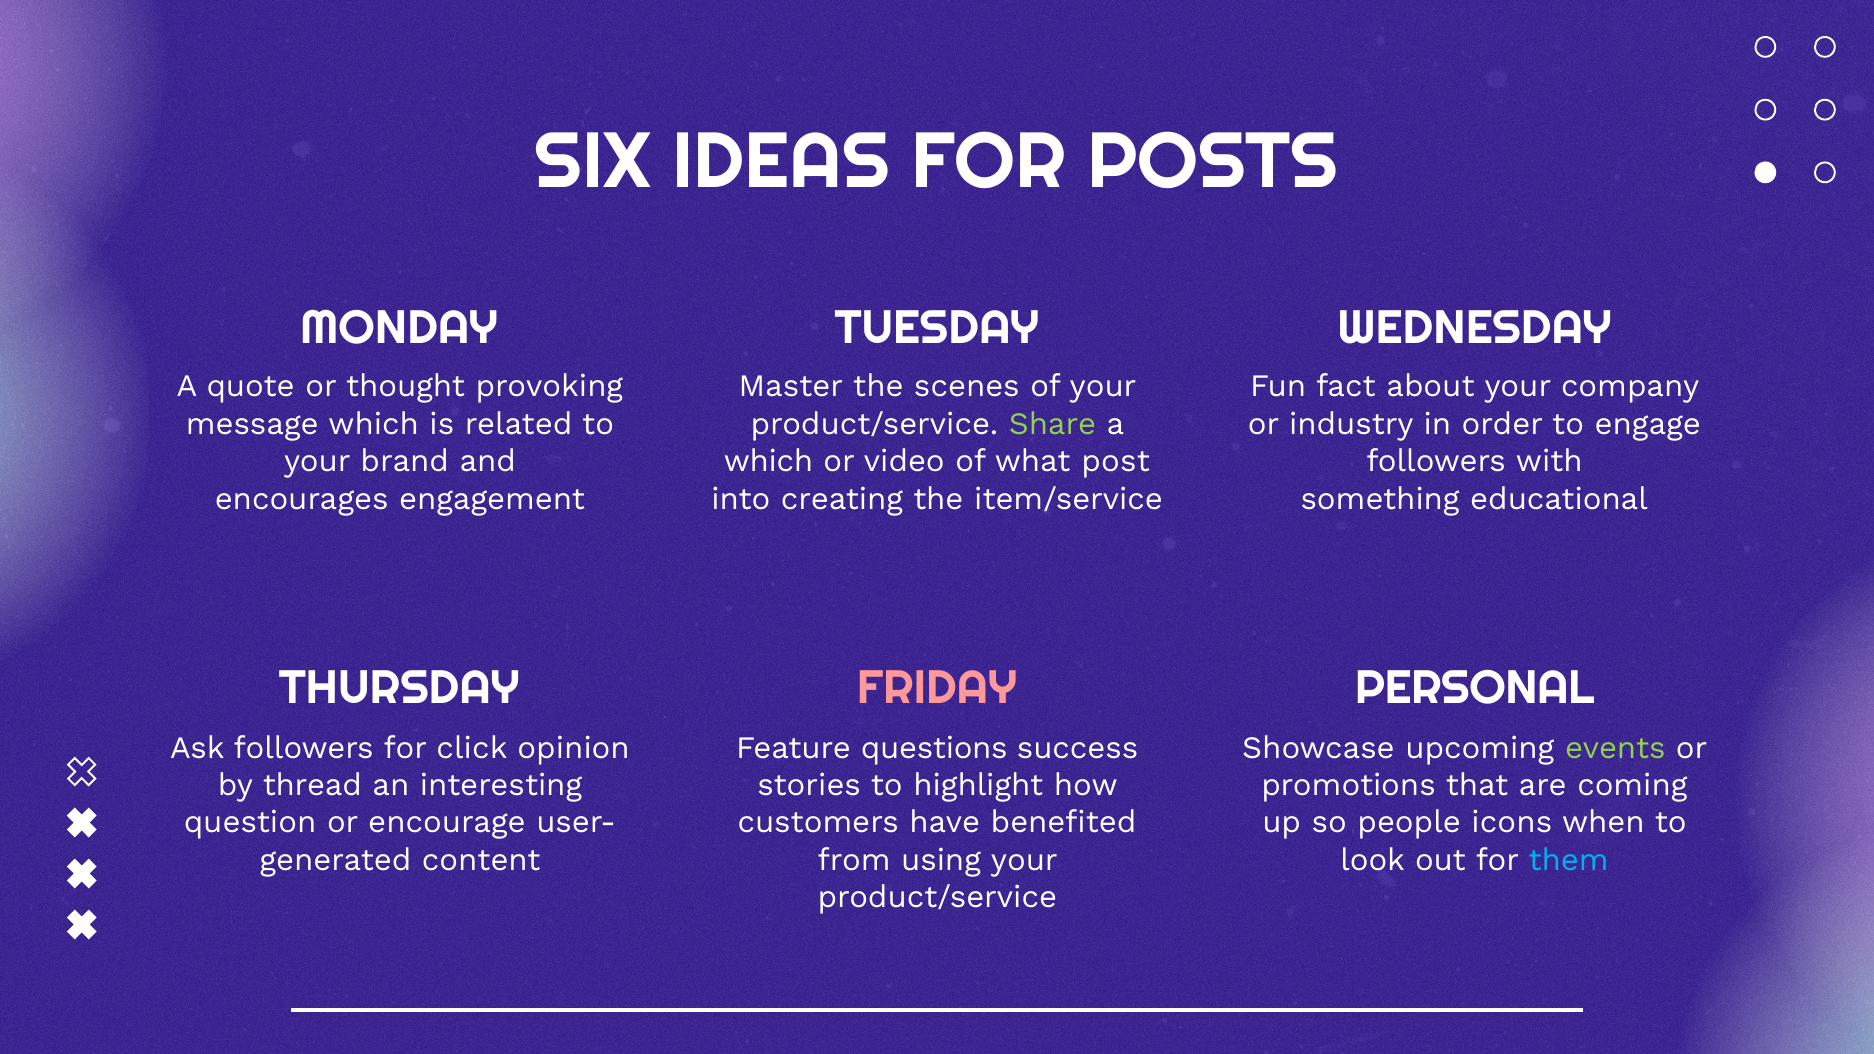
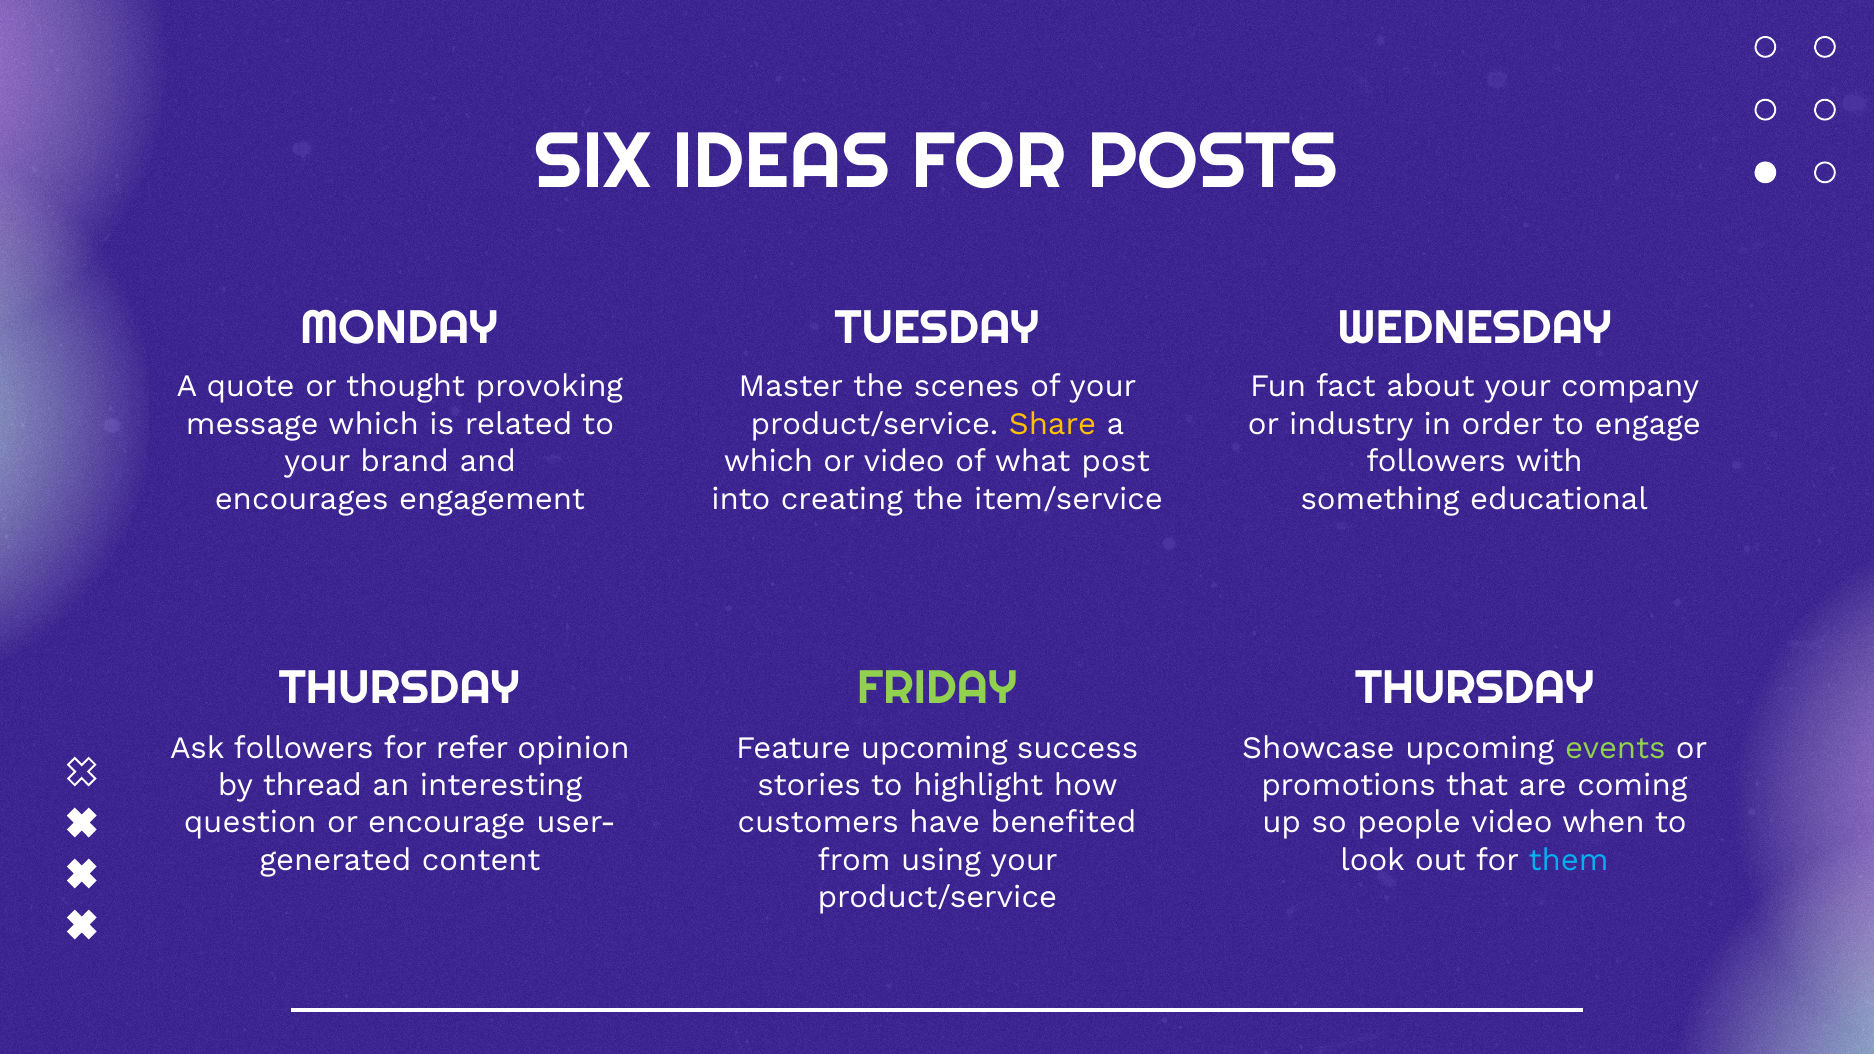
Share colour: light green -> yellow (1053, 424)
FRIDAY colour: pink -> light green (937, 689)
THURSDAY PERSONAL: PERSONAL -> THURSDAY (1475, 689)
click: click -> refer (472, 748)
Feature questions: questions -> upcoming (934, 748)
people icons: icons -> video (1512, 823)
